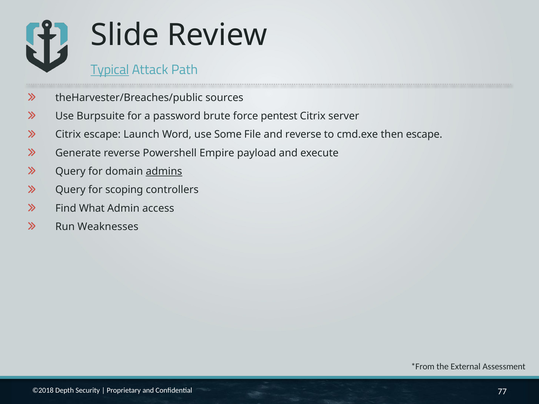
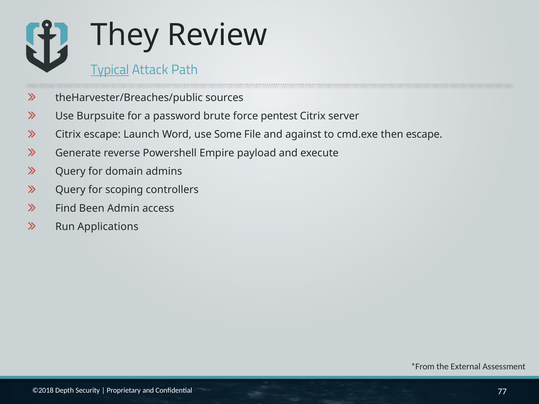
Slide: Slide -> They (125, 35)
and reverse: reverse -> against (303, 135)
admins underline: present -> none (164, 171)
What: What -> Been (92, 208)
Weaknesses: Weaknesses -> Applications (108, 227)
